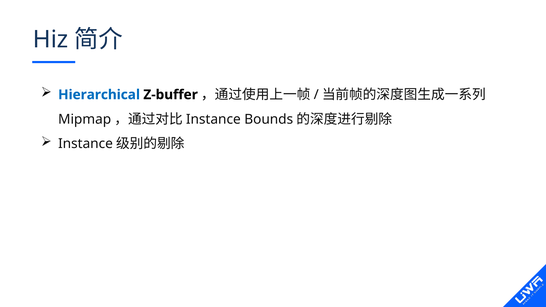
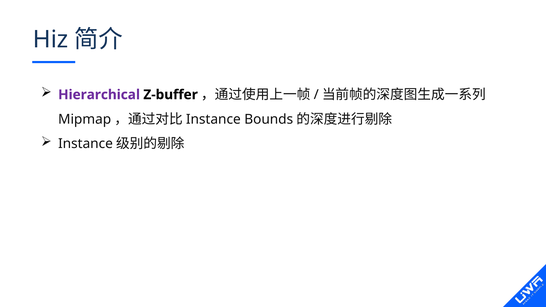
Hierarchical colour: blue -> purple (99, 95)
